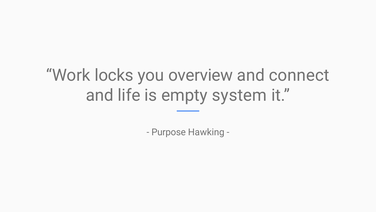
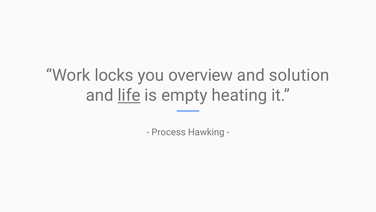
connect: connect -> solution (299, 75)
life underline: none -> present (129, 95)
system: system -> heating (239, 95)
Purpose: Purpose -> Process (169, 132)
